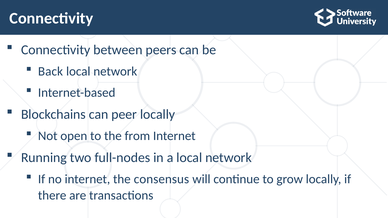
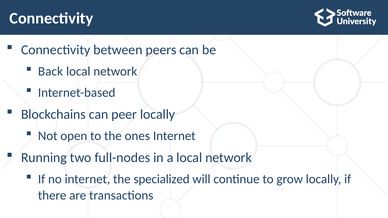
from: from -> ones (137, 136)
consensus: consensus -> specialized (162, 179)
